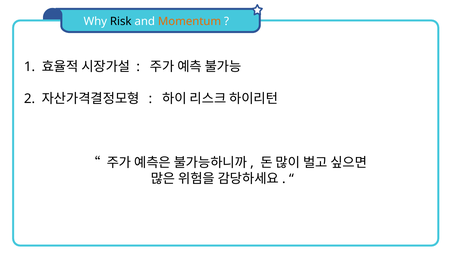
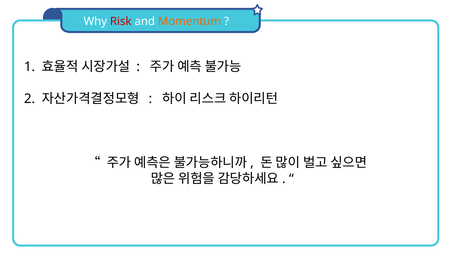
Risk colour: black -> red (121, 21)
